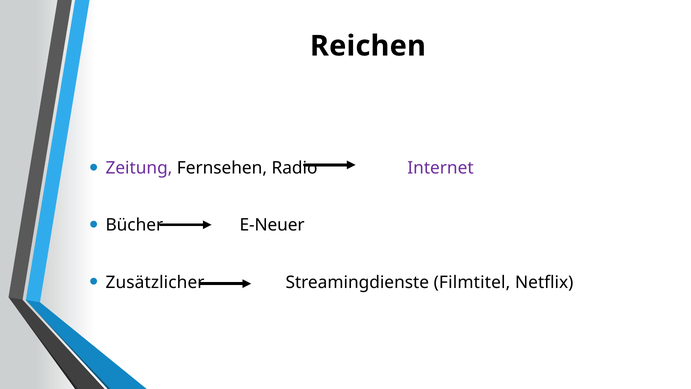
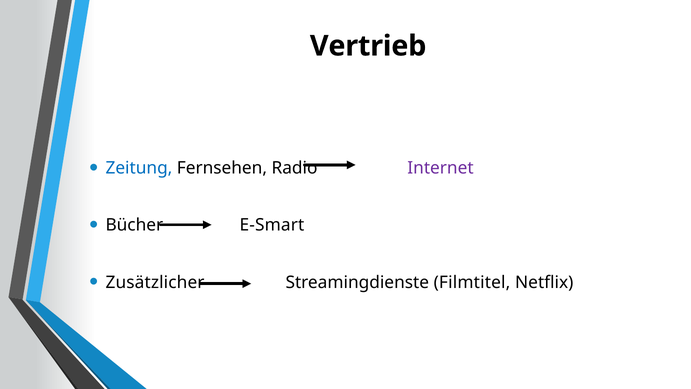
Reichen: Reichen -> Vertrieb (368, 46)
Zeitung colour: purple -> blue (139, 168)
E-Neuer: E-Neuer -> E-Smart (272, 225)
